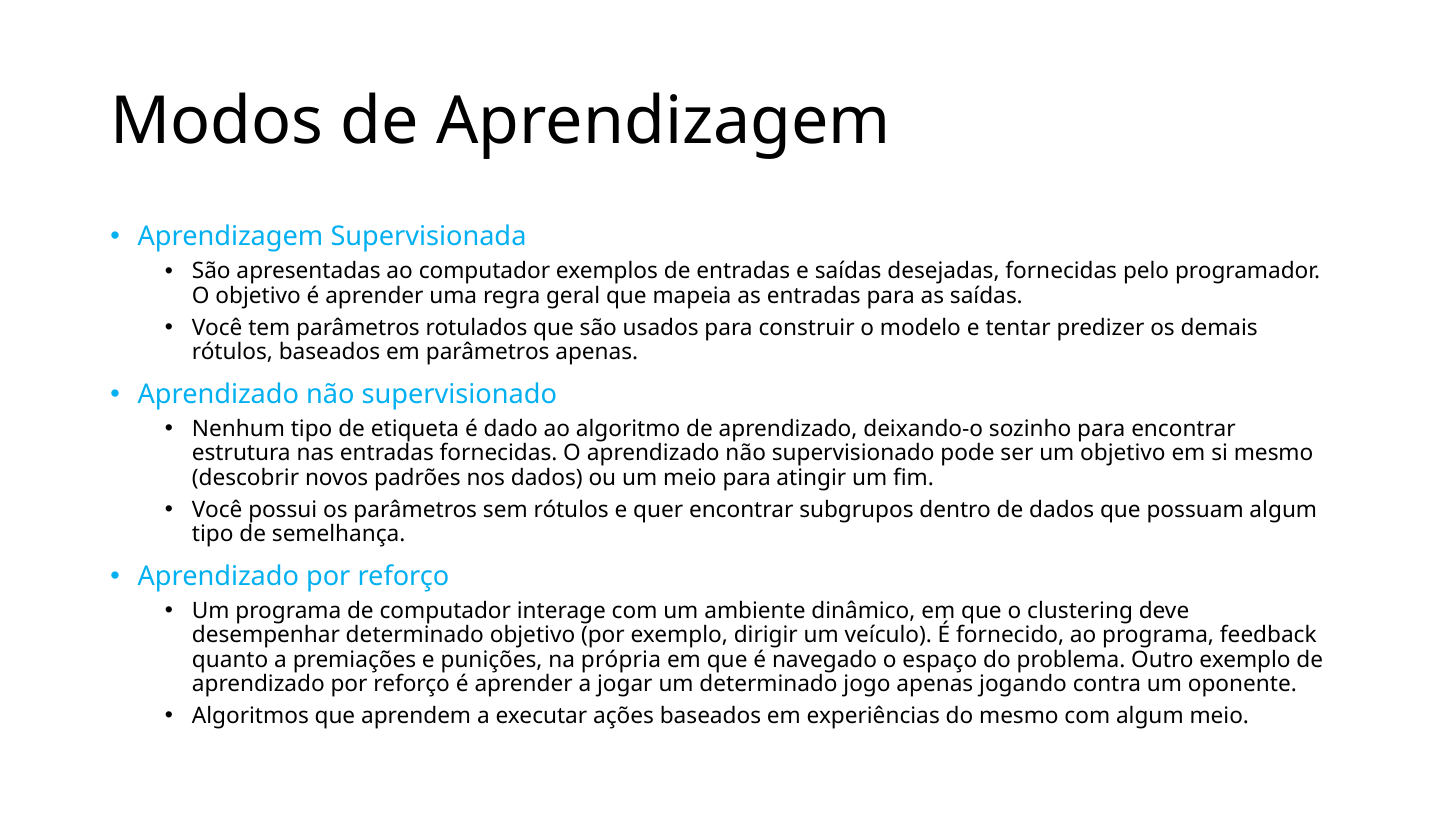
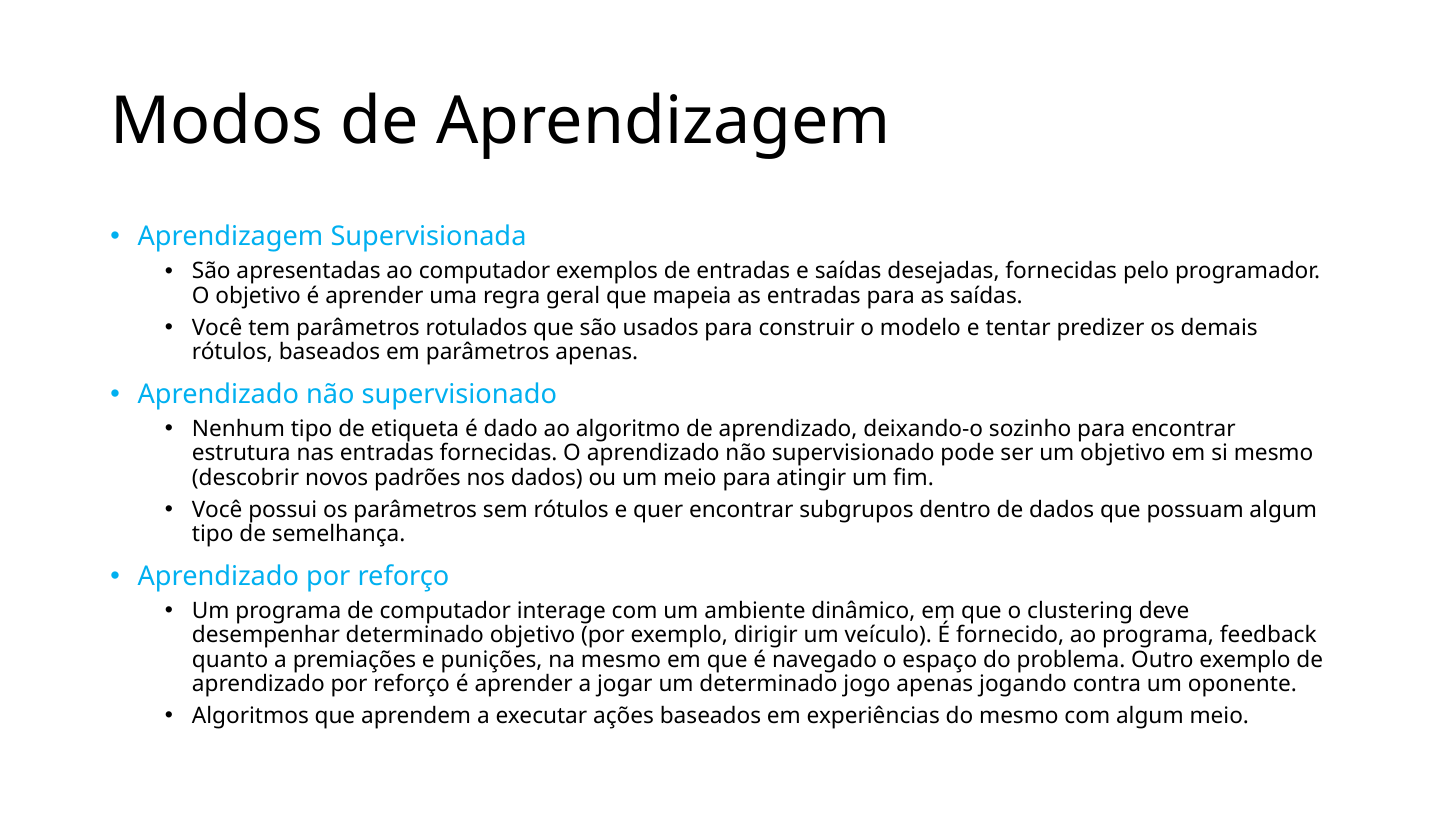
na própria: própria -> mesmo (621, 660)
